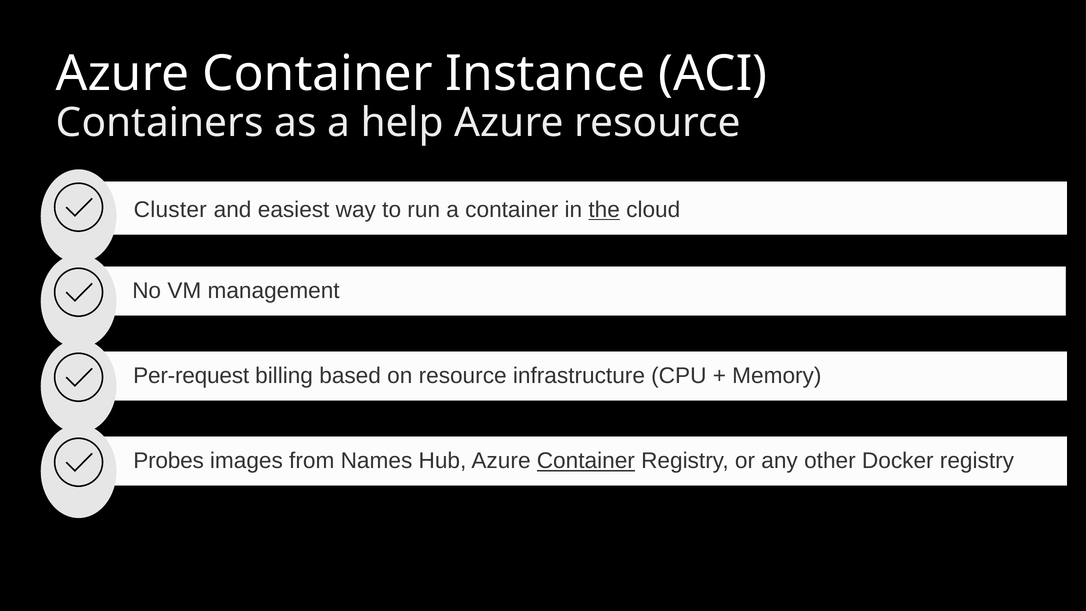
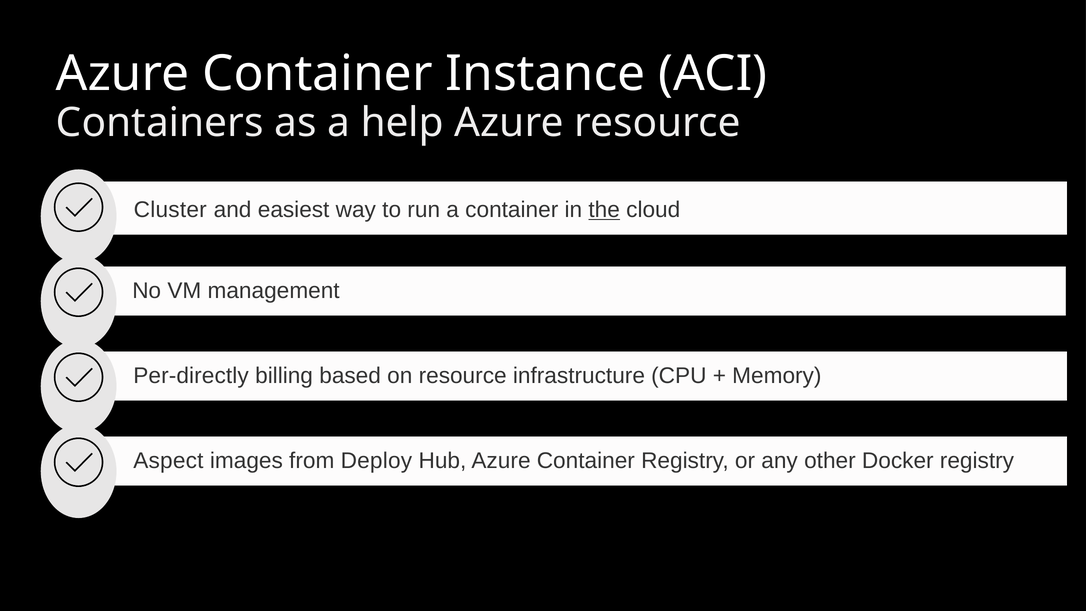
Per-request: Per-request -> Per-directly (191, 376)
Probes: Probes -> Aspect (168, 461)
Names: Names -> Deploy (376, 461)
Container underline: present -> none (586, 461)
